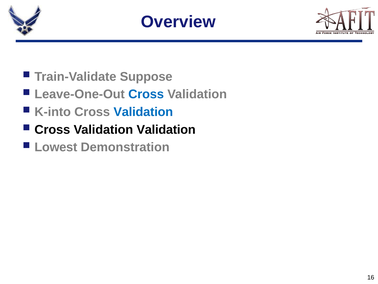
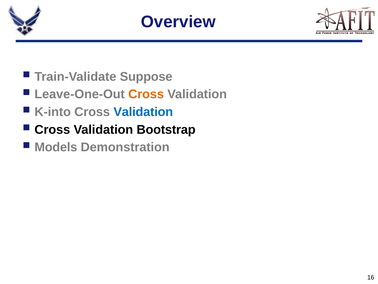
Cross colour: blue -> orange (146, 94)
Validation Validation: Validation -> Bootstrap (166, 129)
Lowest: Lowest -> Models (56, 147)
